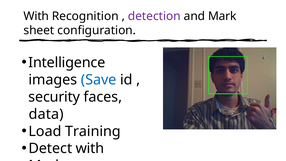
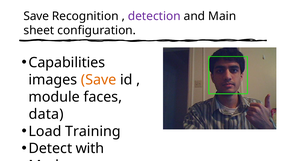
With: With -> Save (36, 16)
and Mark: Mark -> Main (222, 16)
Intelligence: Intelligence -> Capabilities (67, 63)
Save colour: blue -> orange (99, 80)
security: security -> module (54, 97)
